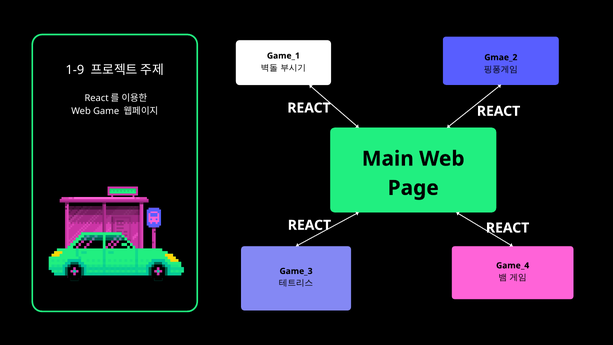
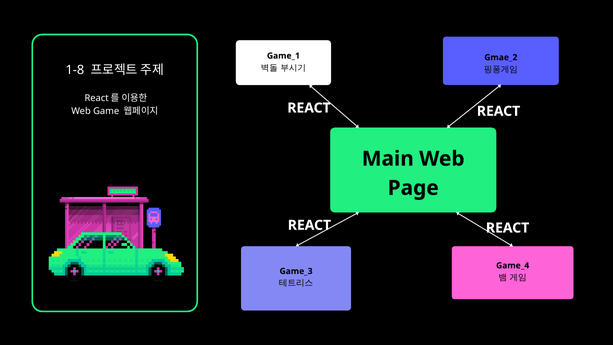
1-9: 1-9 -> 1-8 (75, 70)
